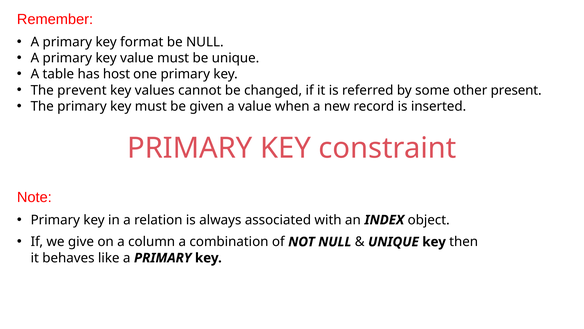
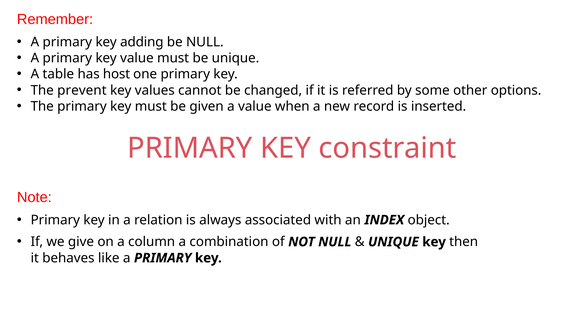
format: format -> adding (142, 42)
present: present -> options (516, 90)
